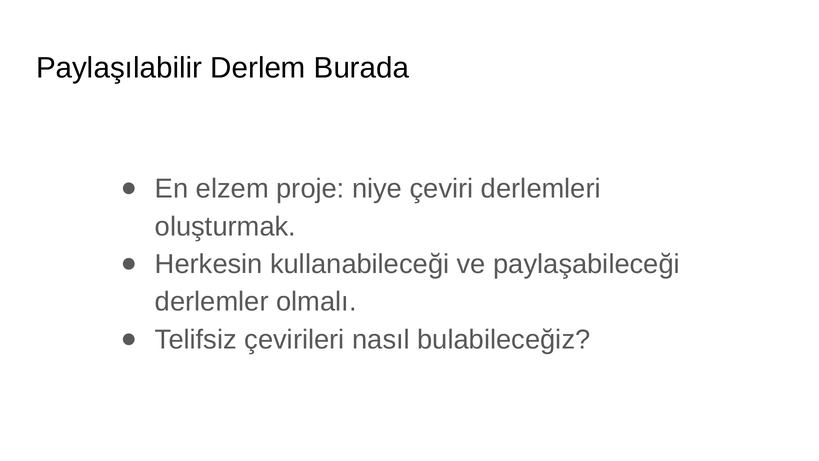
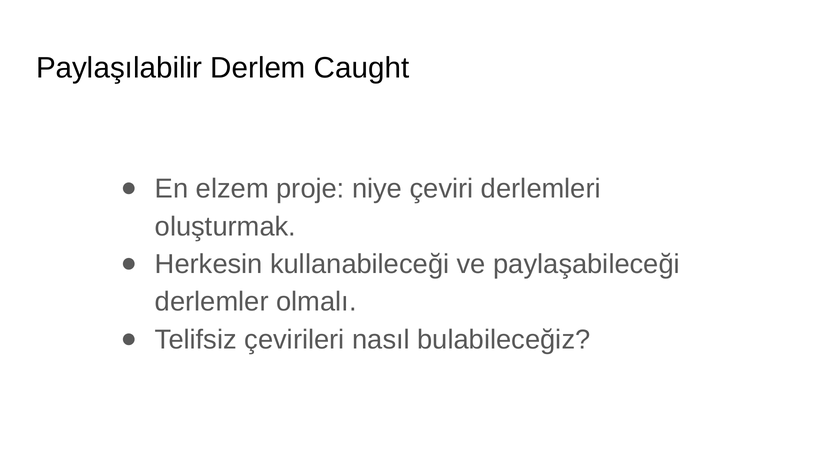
Burada: Burada -> Caught (362, 68)
